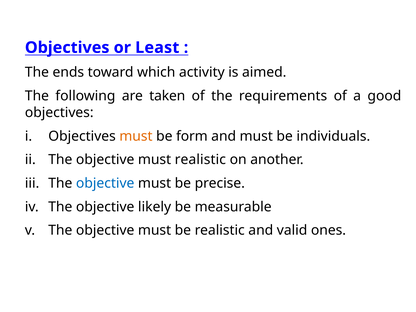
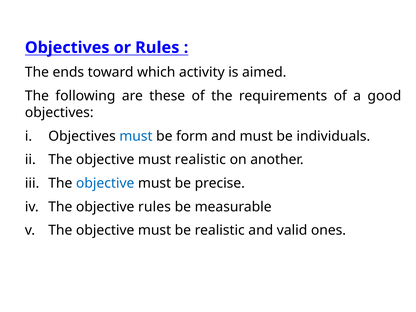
or Least: Least -> Rules (157, 48)
taken: taken -> these (167, 96)
must colour: orange -> blue (136, 136)
objective likely: likely -> rules (155, 207)
